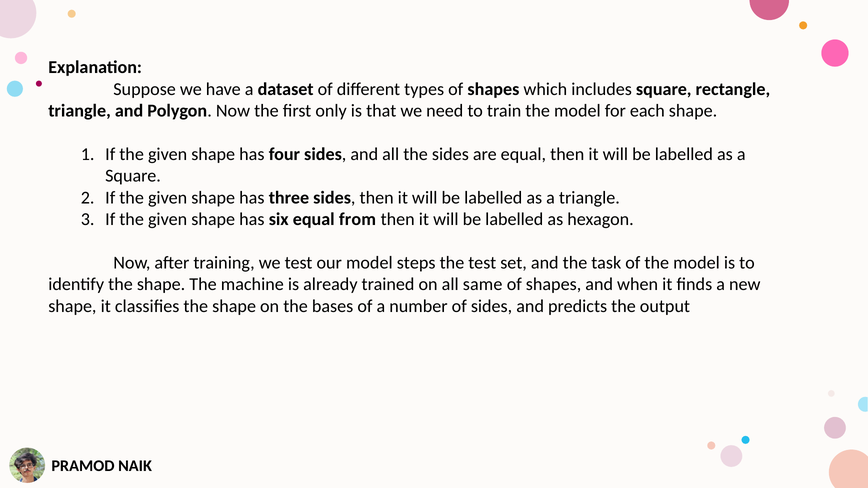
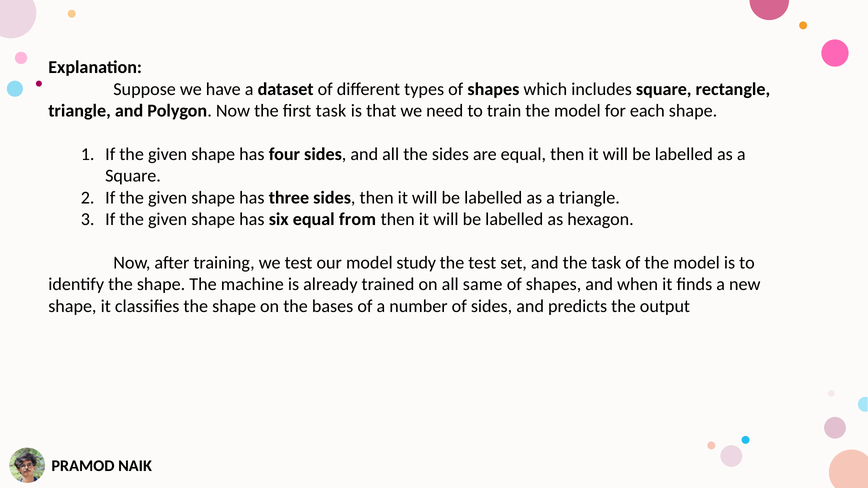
first only: only -> task (331, 111)
steps: steps -> study (416, 263)
